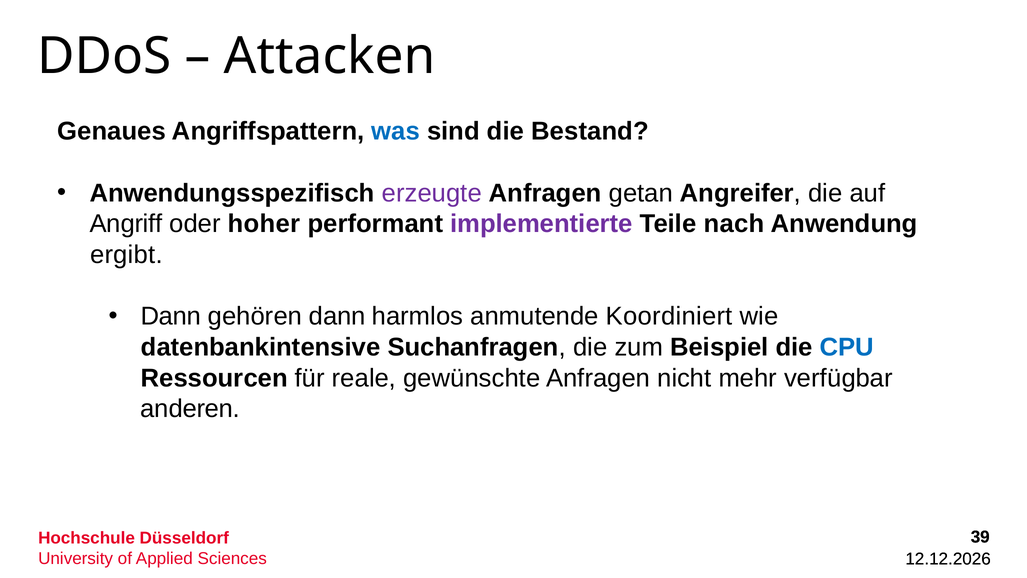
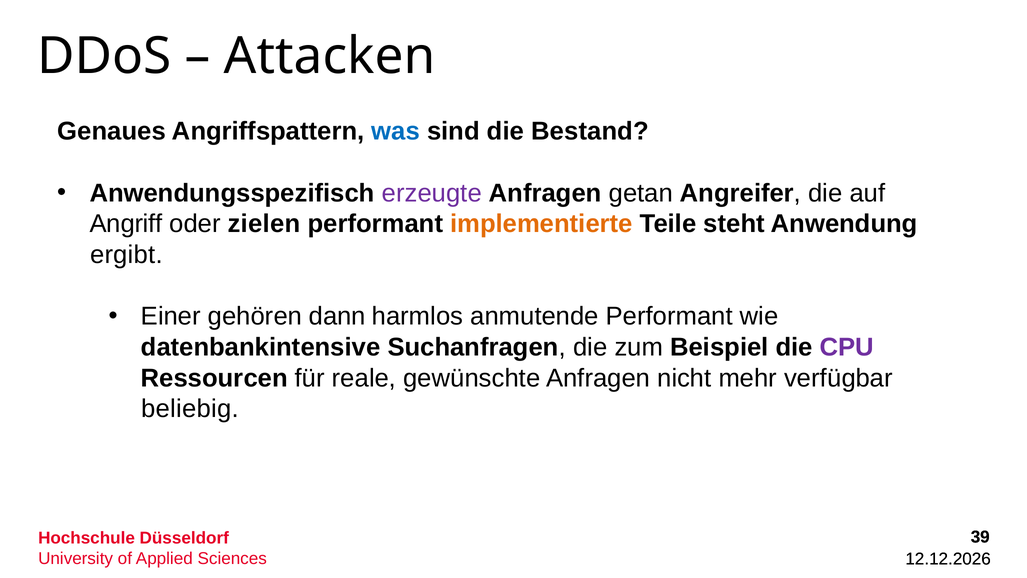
hoher: hoher -> zielen (264, 224)
implementierte colour: purple -> orange (541, 224)
nach: nach -> steht (734, 224)
Dann: Dann -> Einer (171, 316)
anmutende Koordiniert: Koordiniert -> Performant (669, 316)
CPU colour: blue -> purple (847, 347)
anderen: anderen -> beliebig (190, 409)
